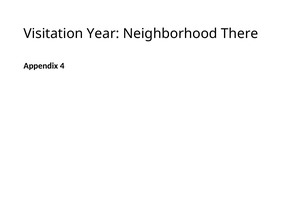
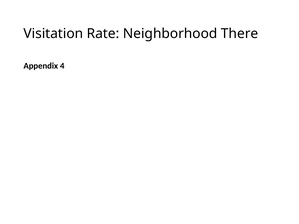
Year: Year -> Rate (103, 34)
